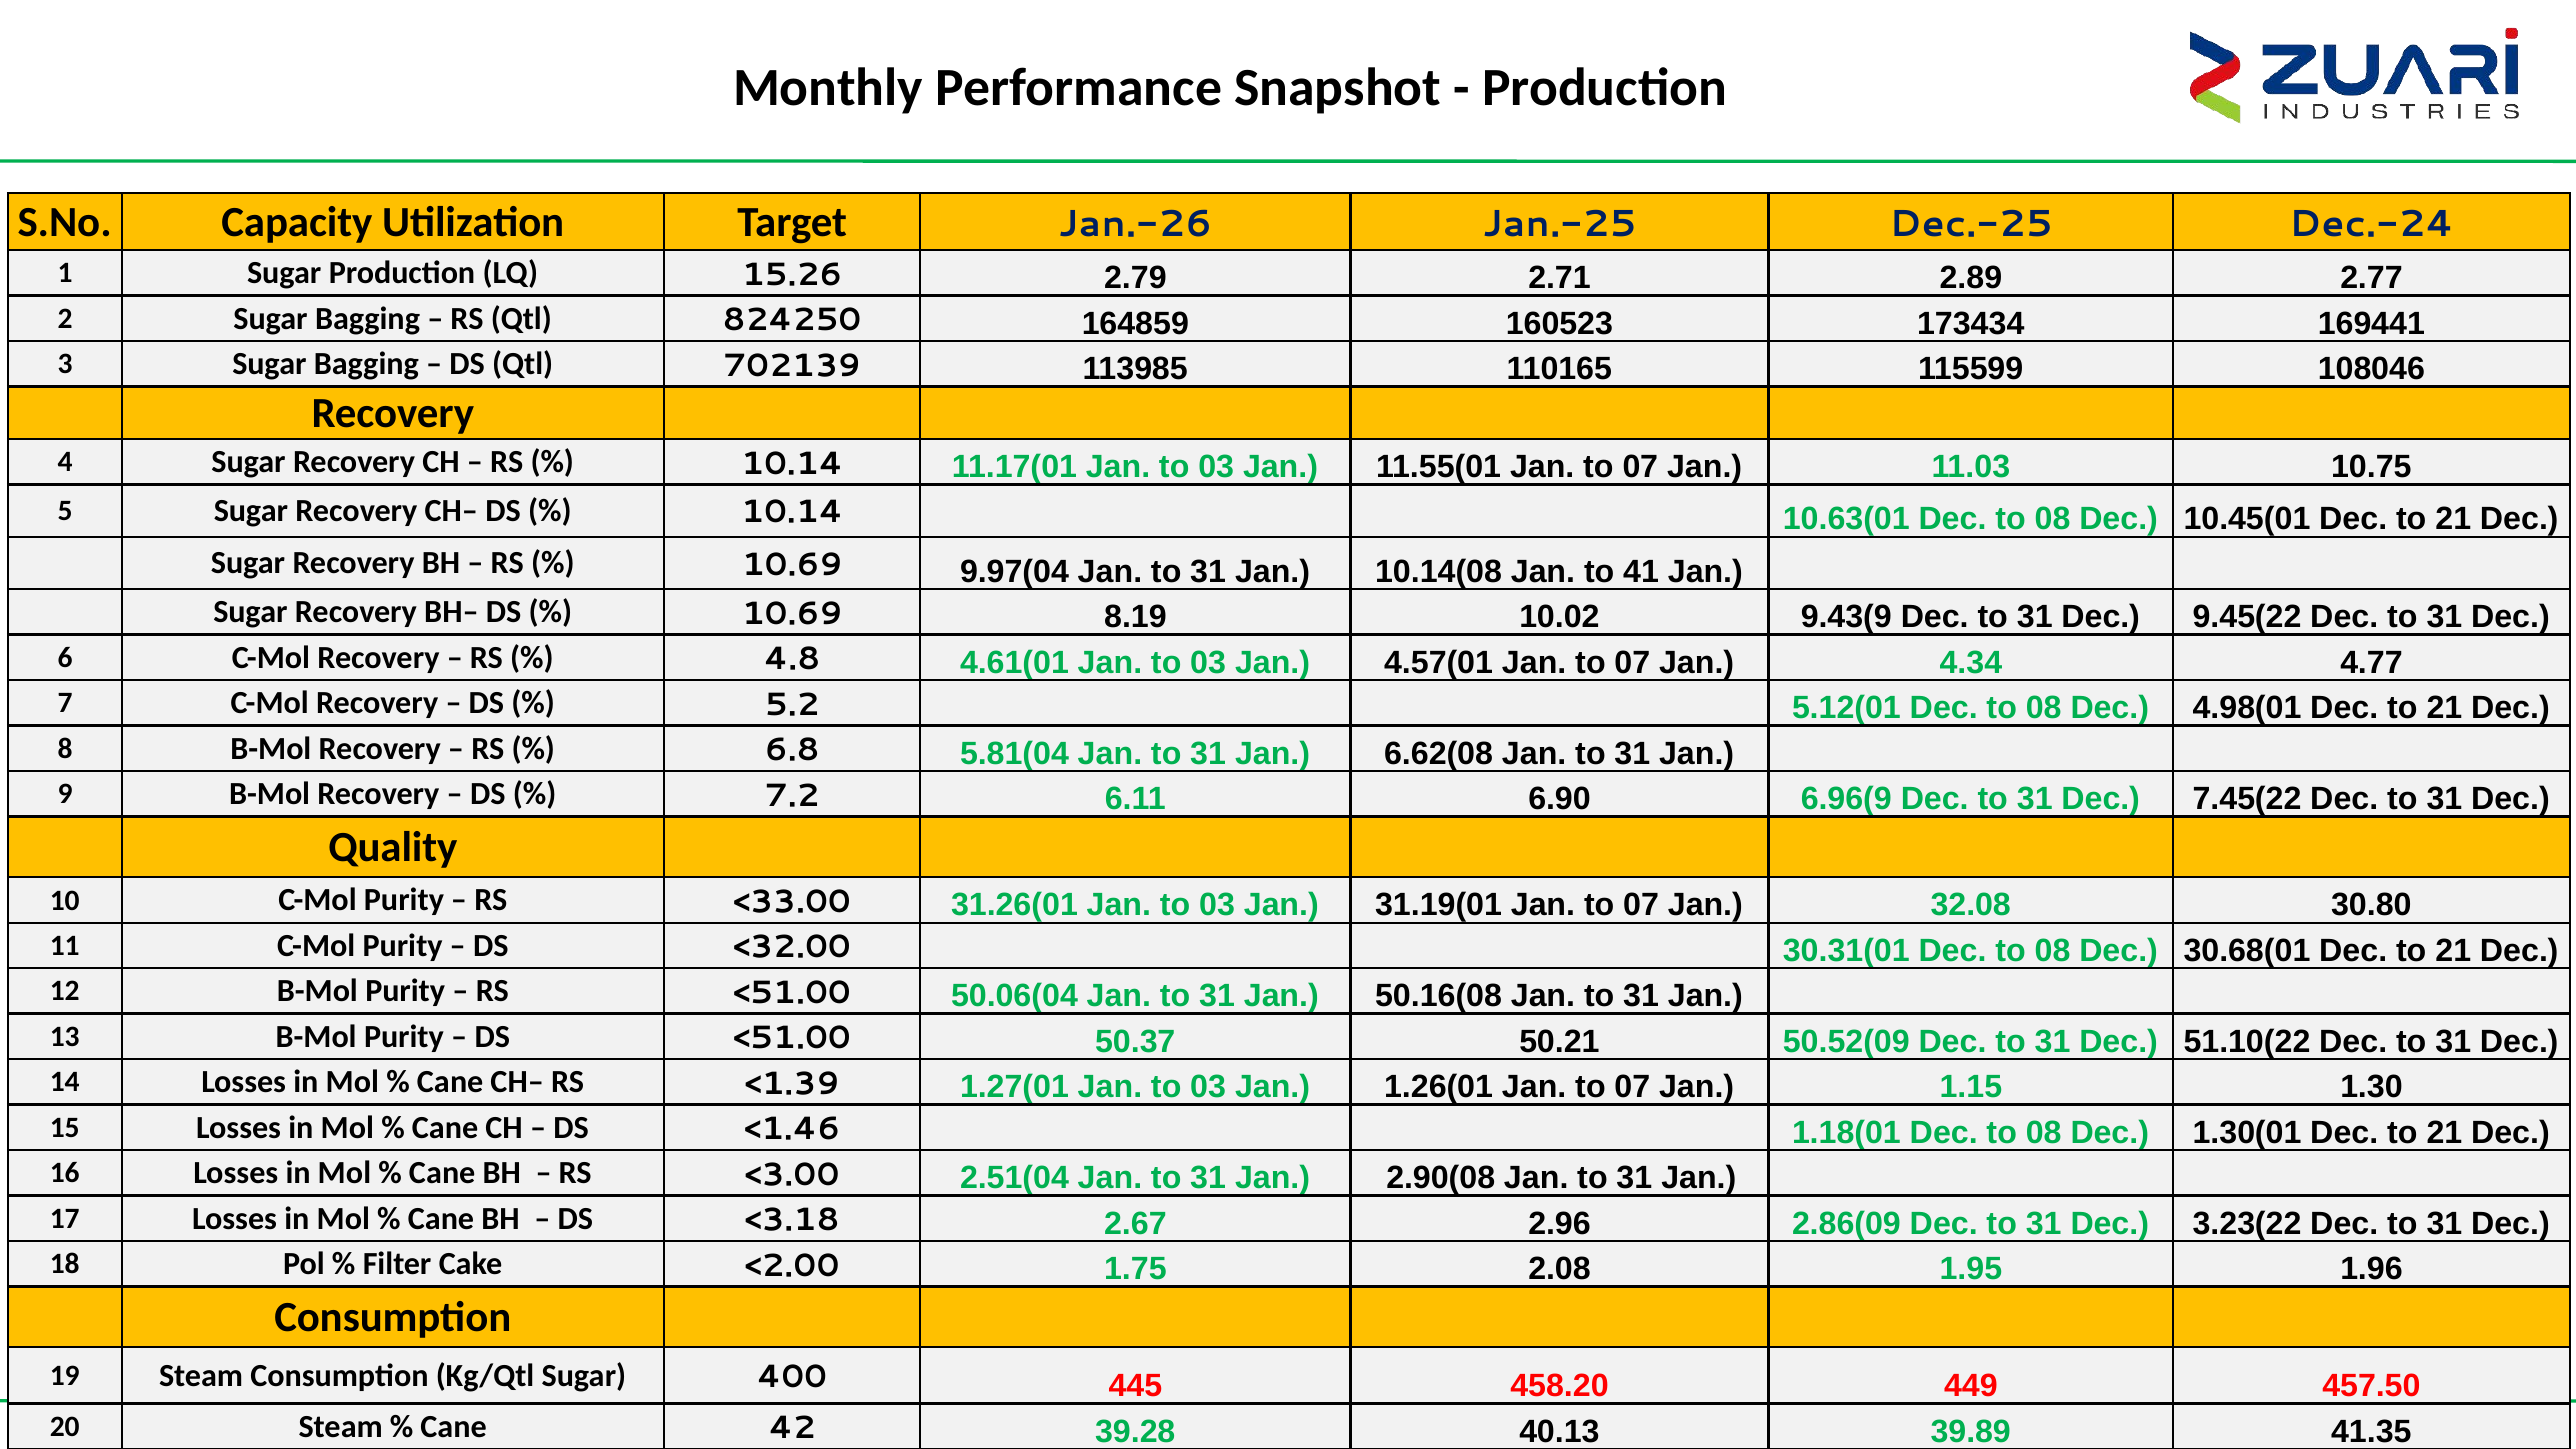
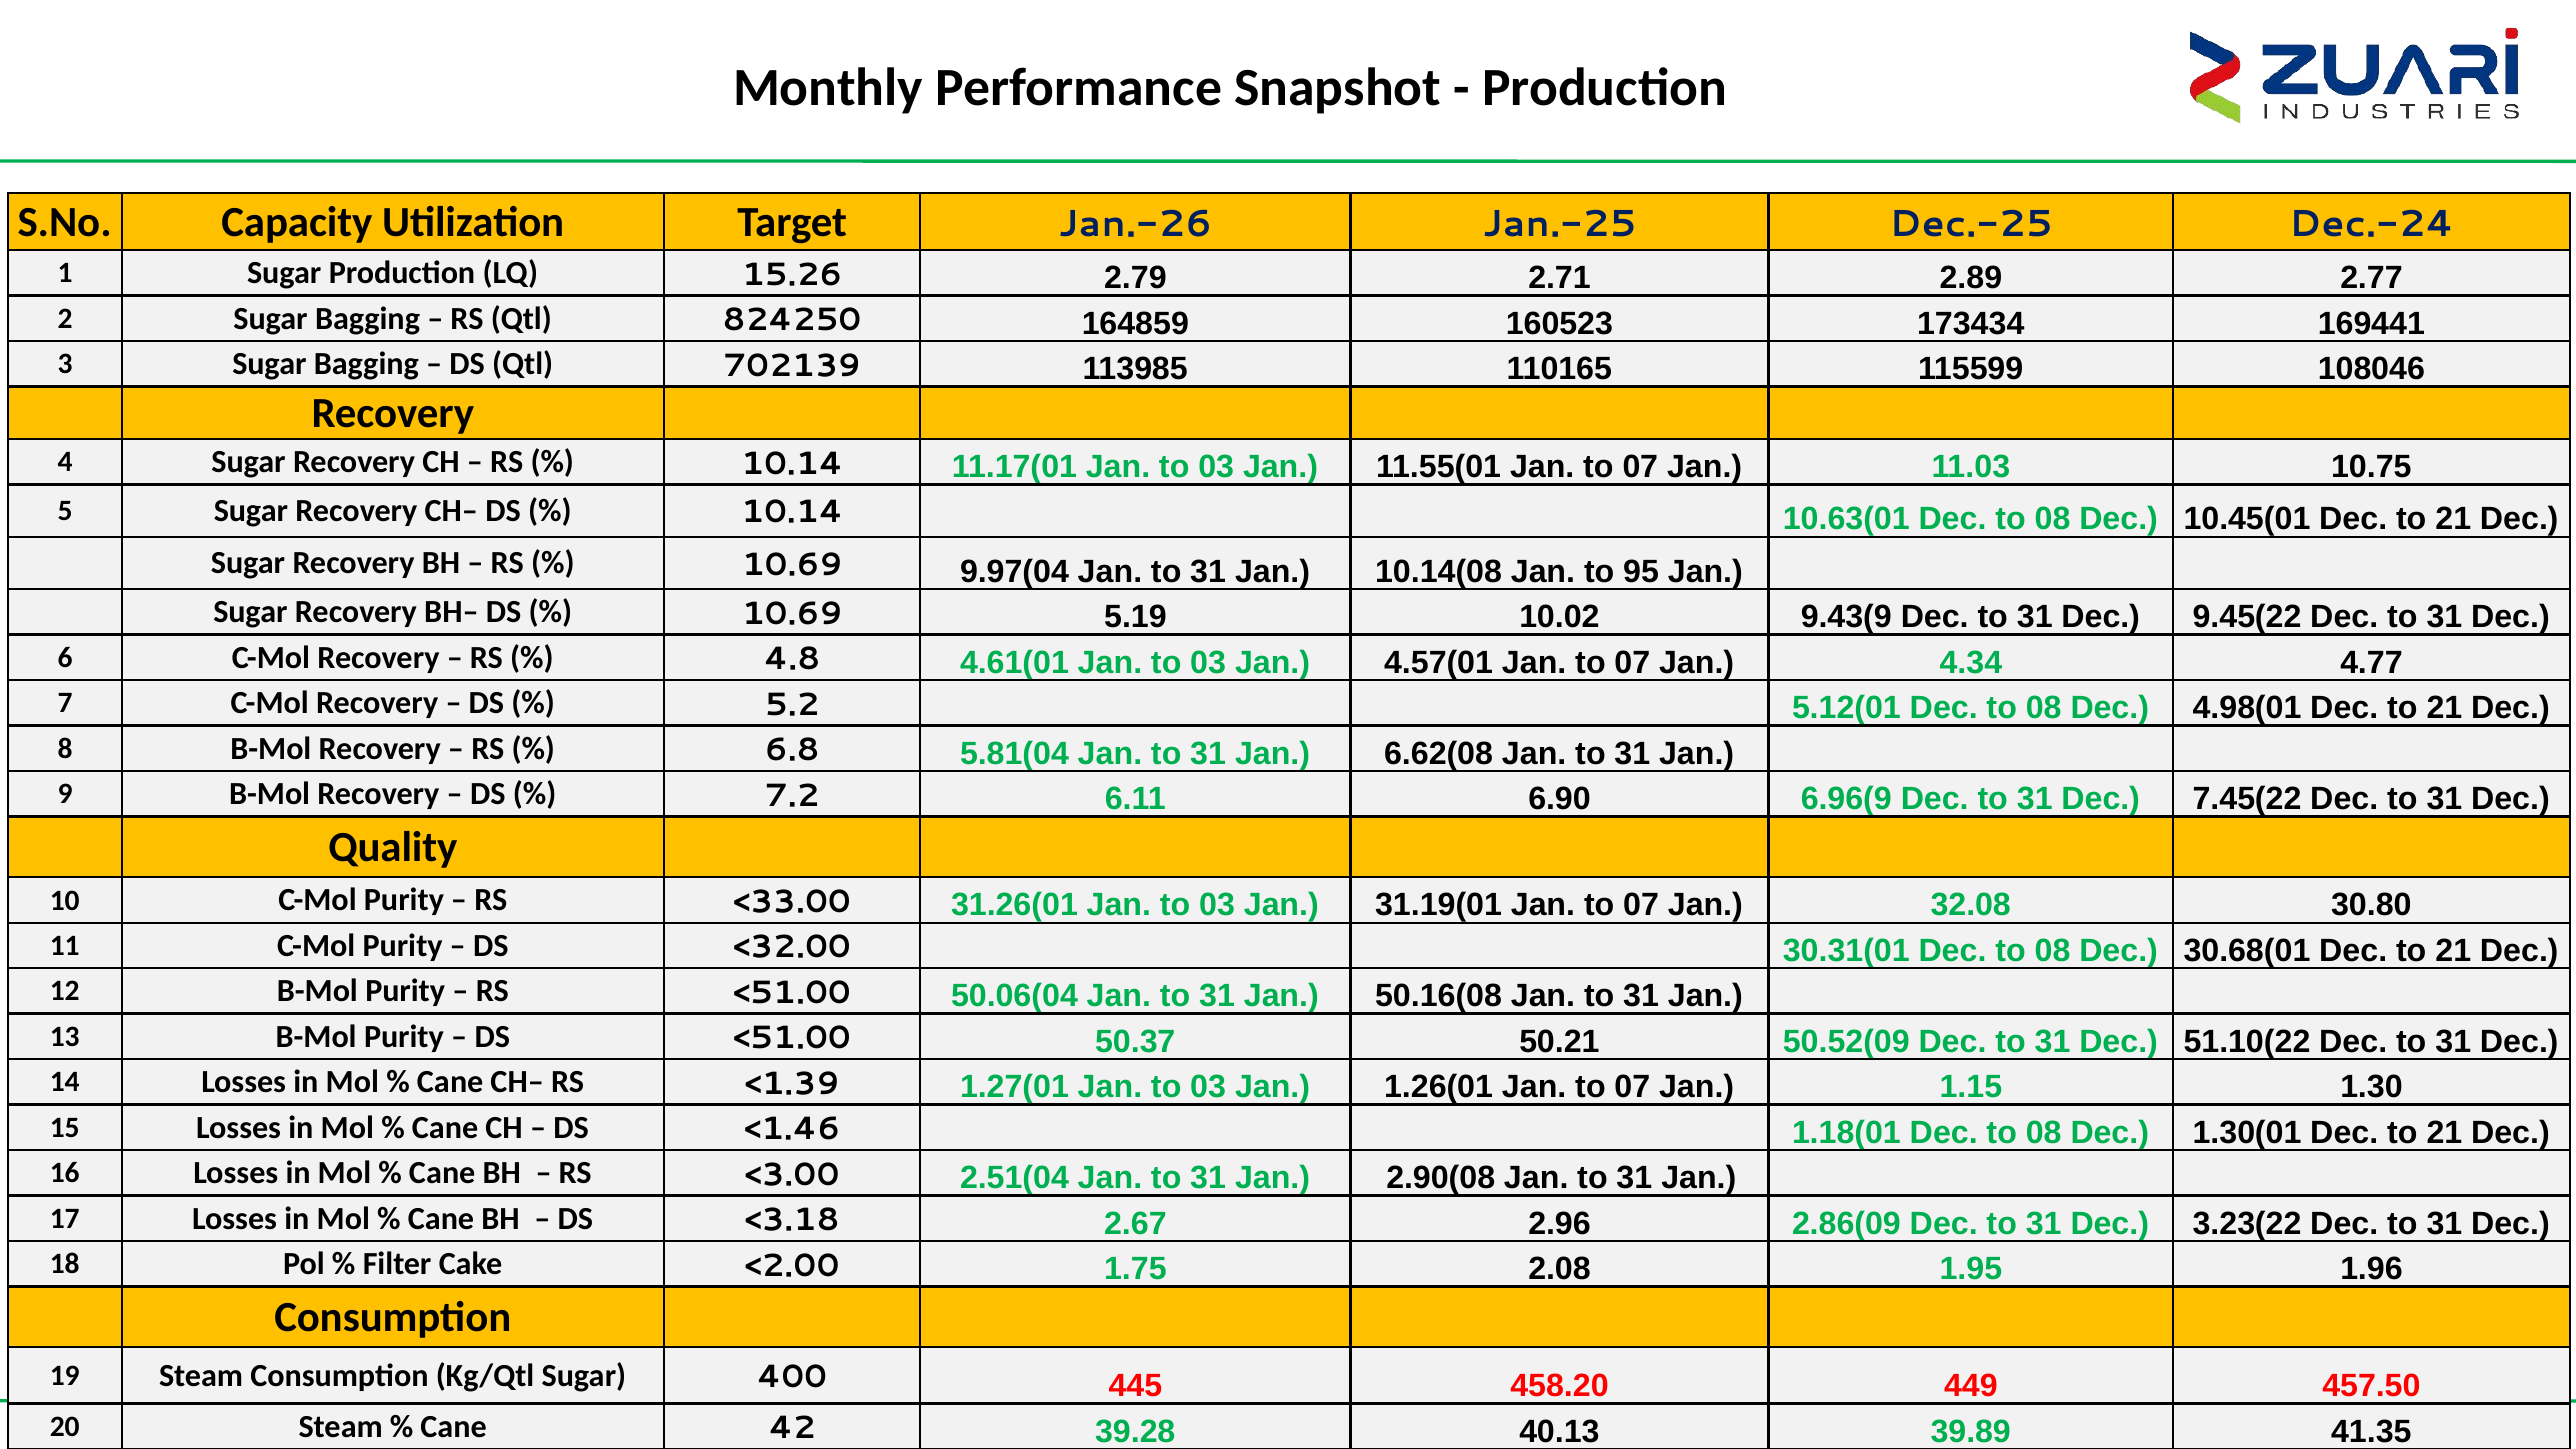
41: 41 -> 95 (1641, 572)
8.19: 8.19 -> 5.19 (1135, 617)
